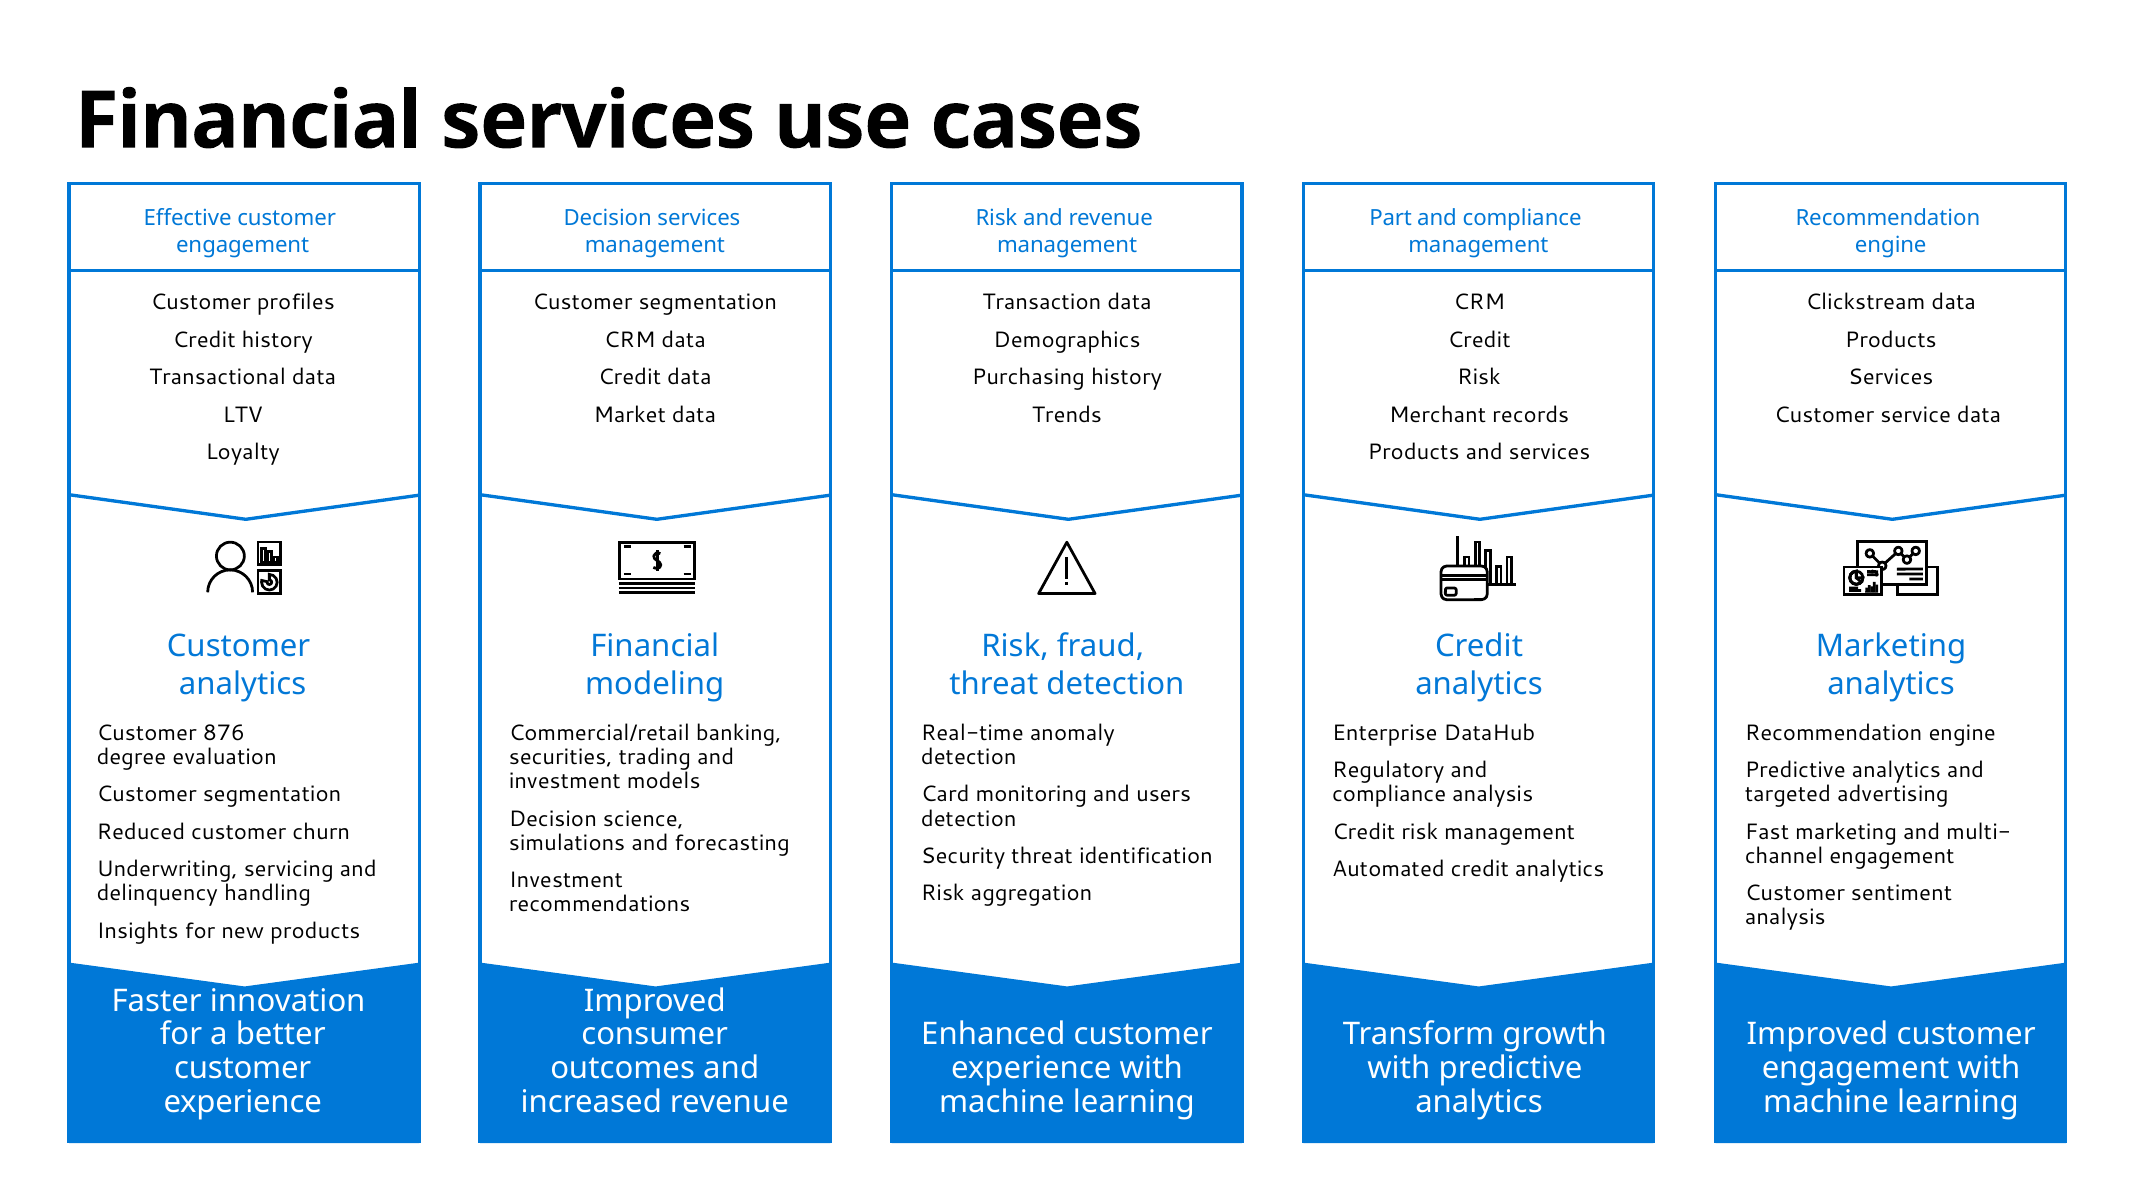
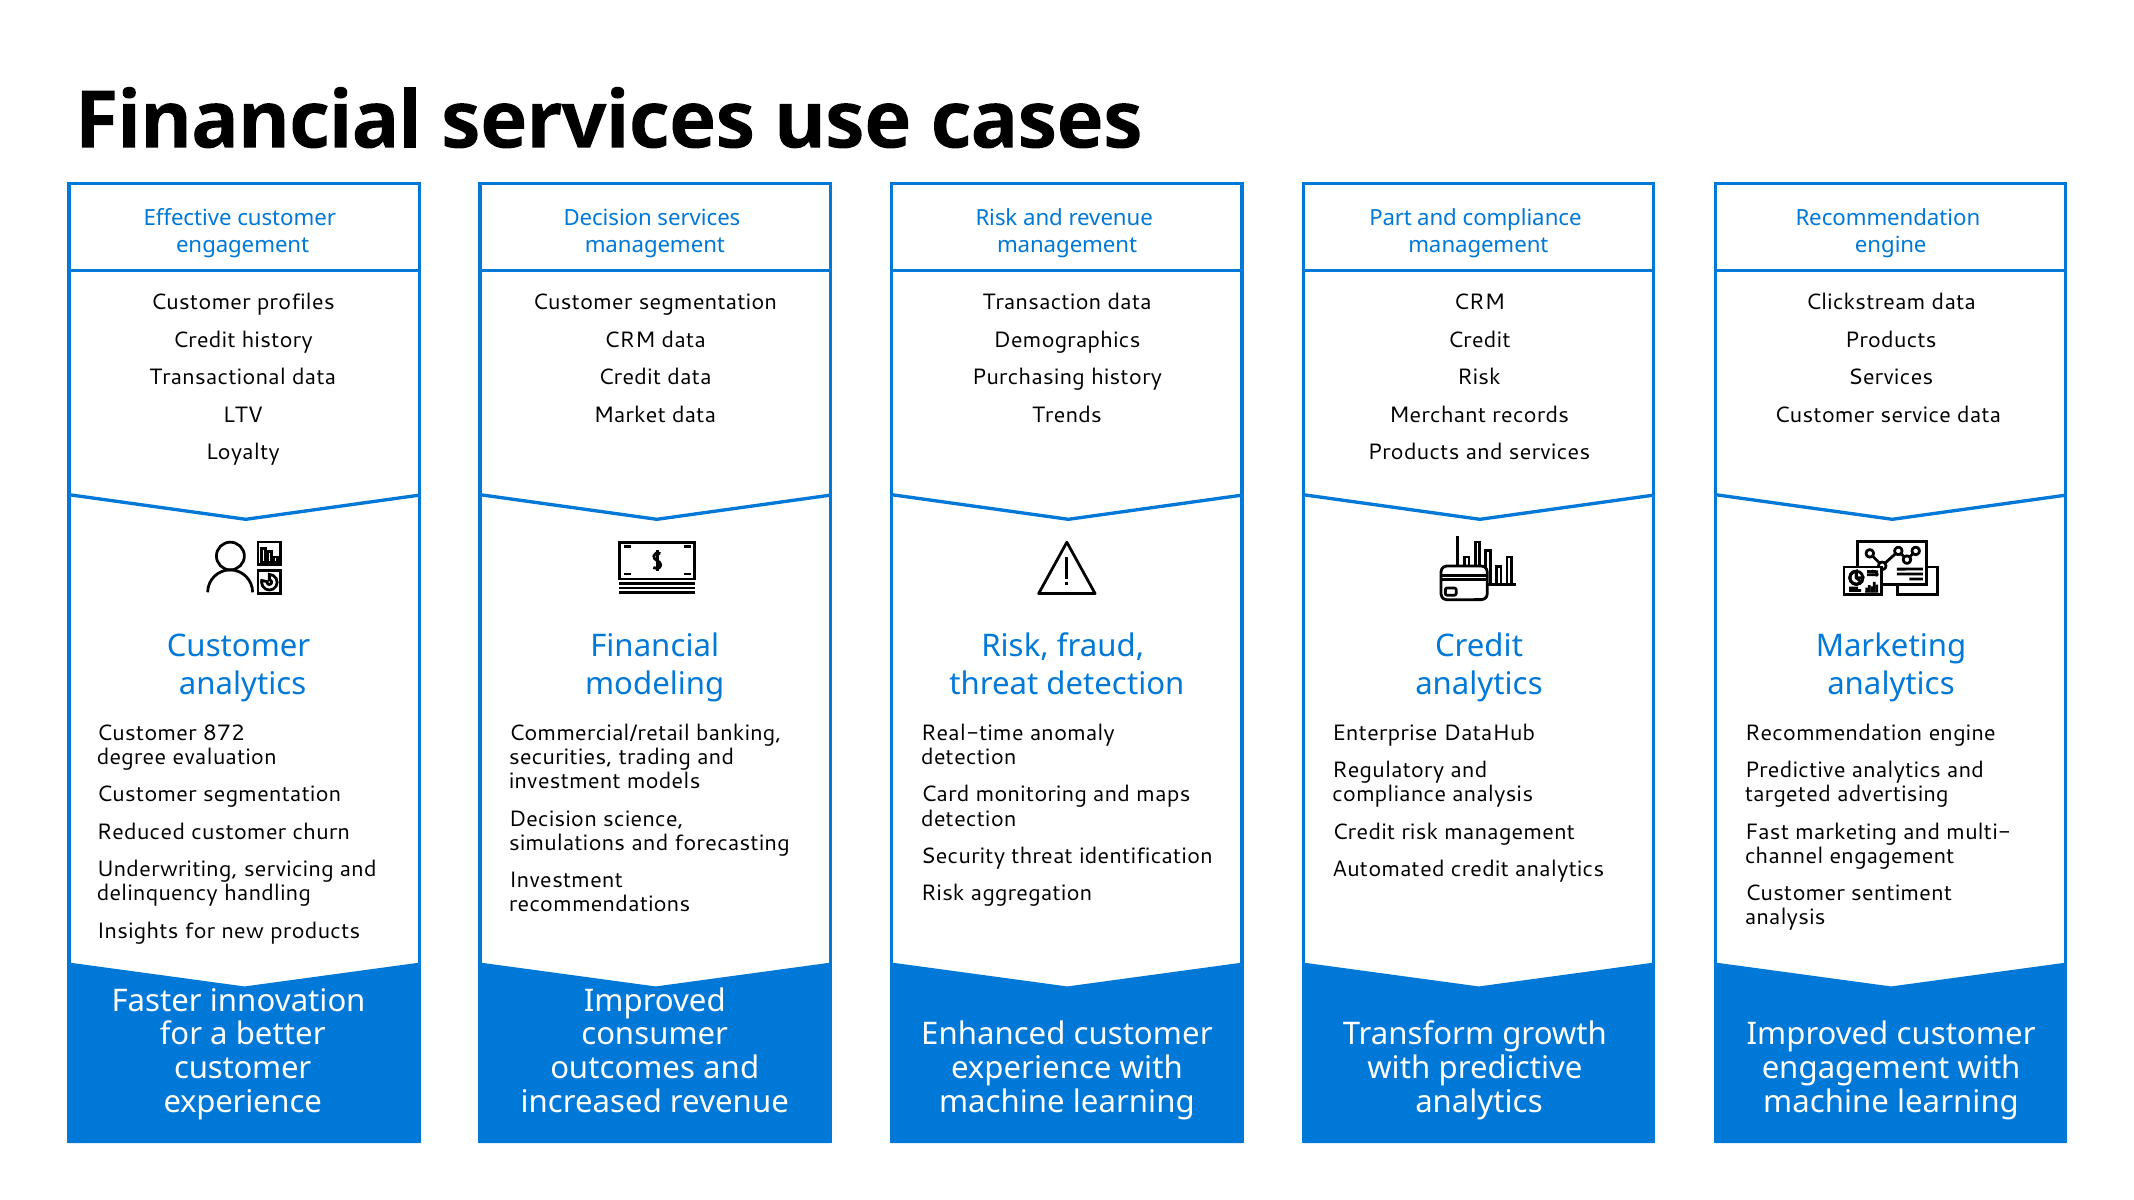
876: 876 -> 872 (224, 733)
users: users -> maps (1163, 795)
